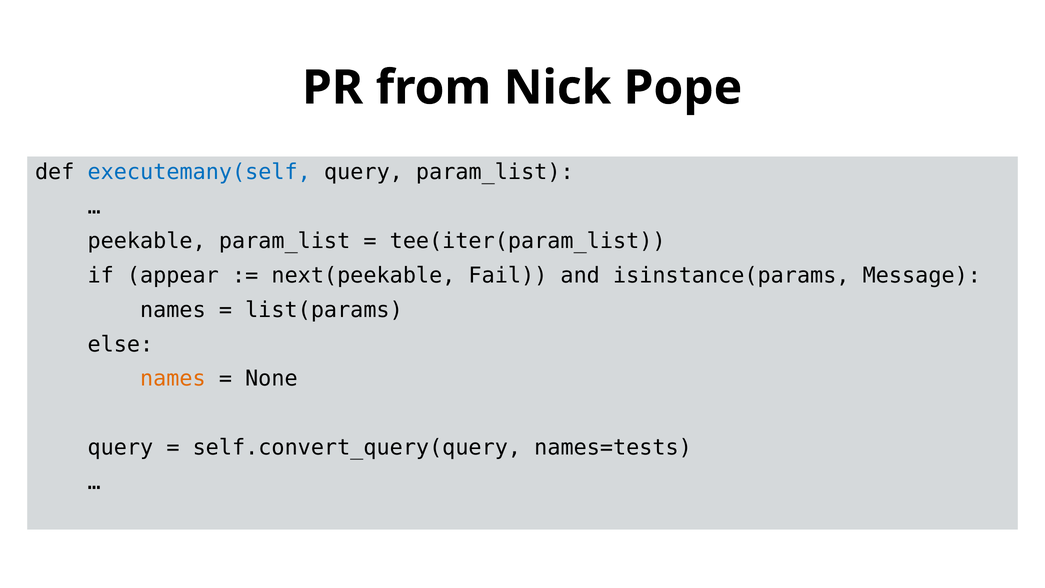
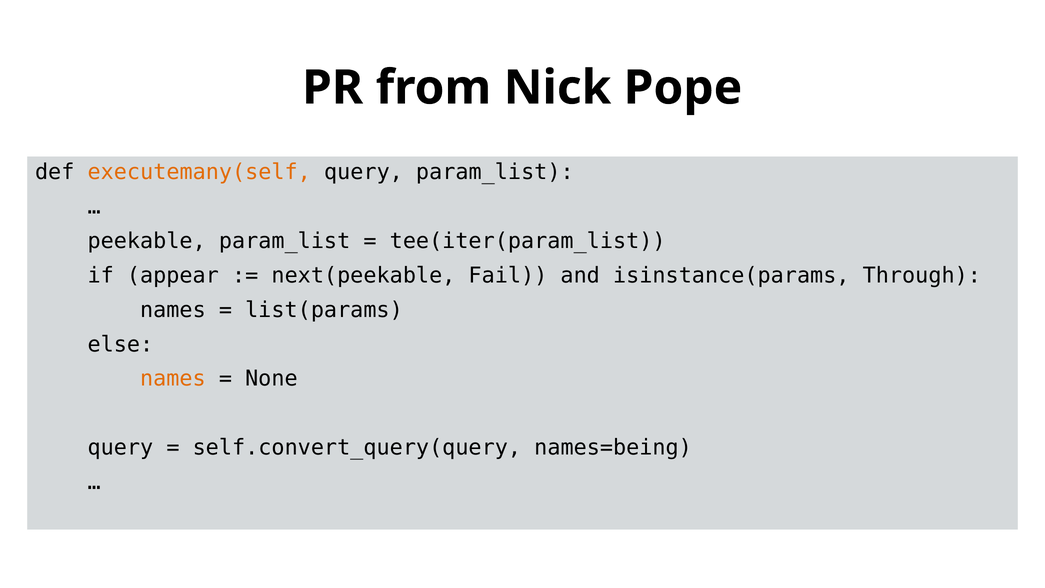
executemany(self colour: blue -> orange (199, 172)
Message: Message -> Through (922, 275)
names=tests: names=tests -> names=being (613, 448)
